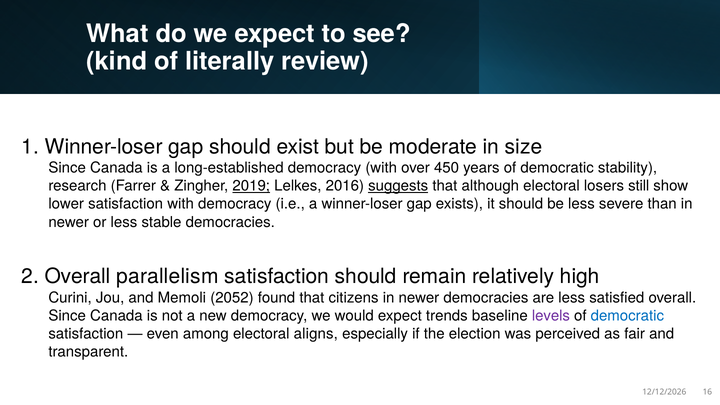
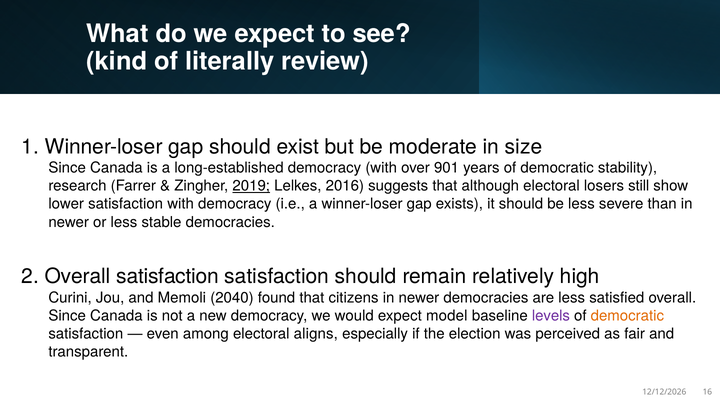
450: 450 -> 901 (447, 168)
suggests underline: present -> none (398, 186)
Overall parallelism: parallelism -> satisfaction (168, 276)
2052: 2052 -> 2040 (232, 298)
trends: trends -> model (447, 316)
democratic colour: blue -> orange (627, 316)
